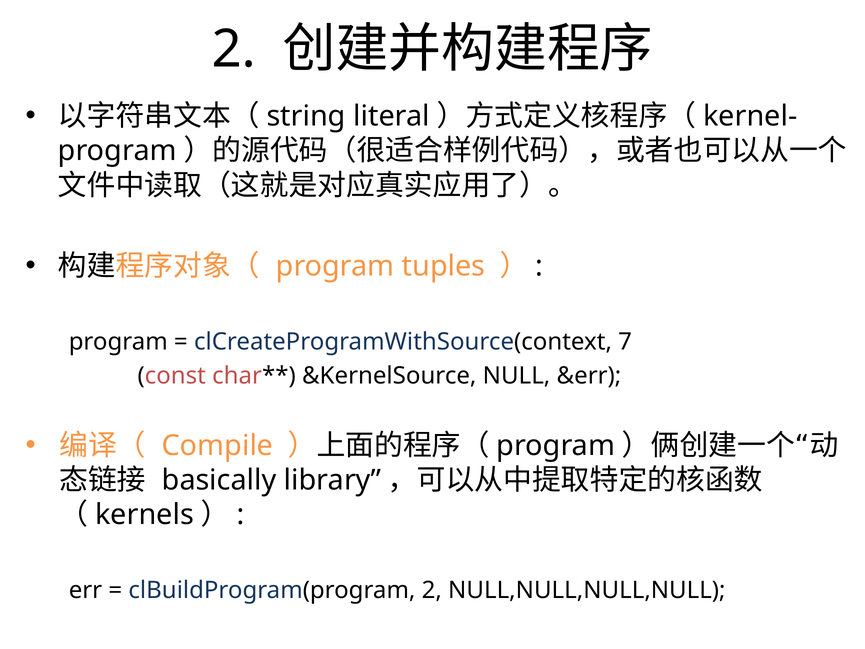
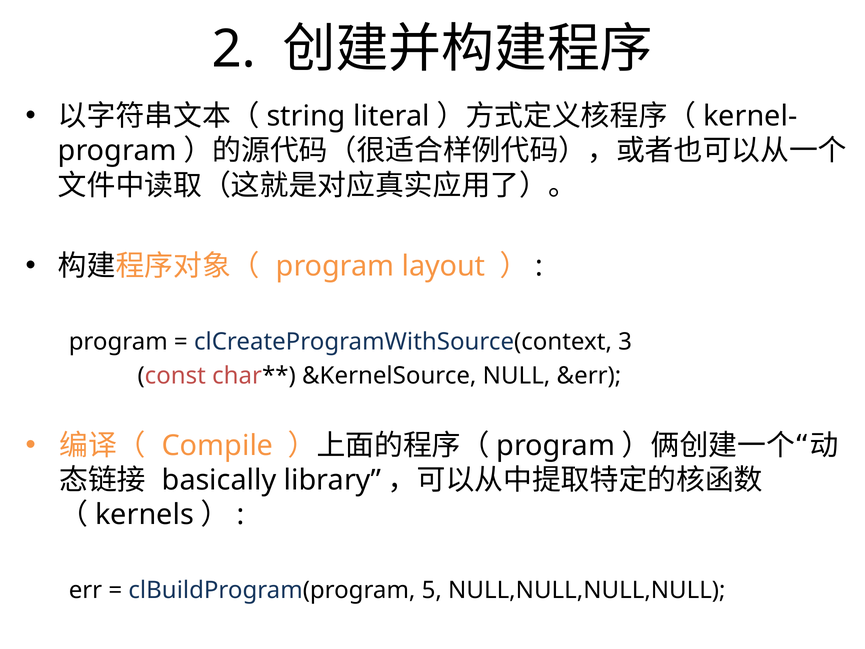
tuples: tuples -> layout (444, 266)
7: 7 -> 3 (625, 342)
clBuildProgram(program 2: 2 -> 5 (432, 590)
